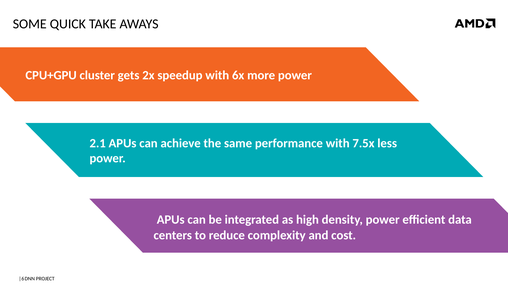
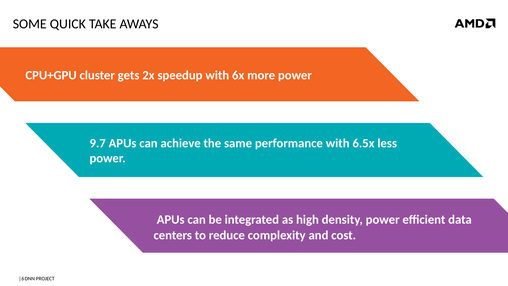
2.1: 2.1 -> 9.7 (98, 143)
7.5x: 7.5x -> 6.5x (363, 143)
